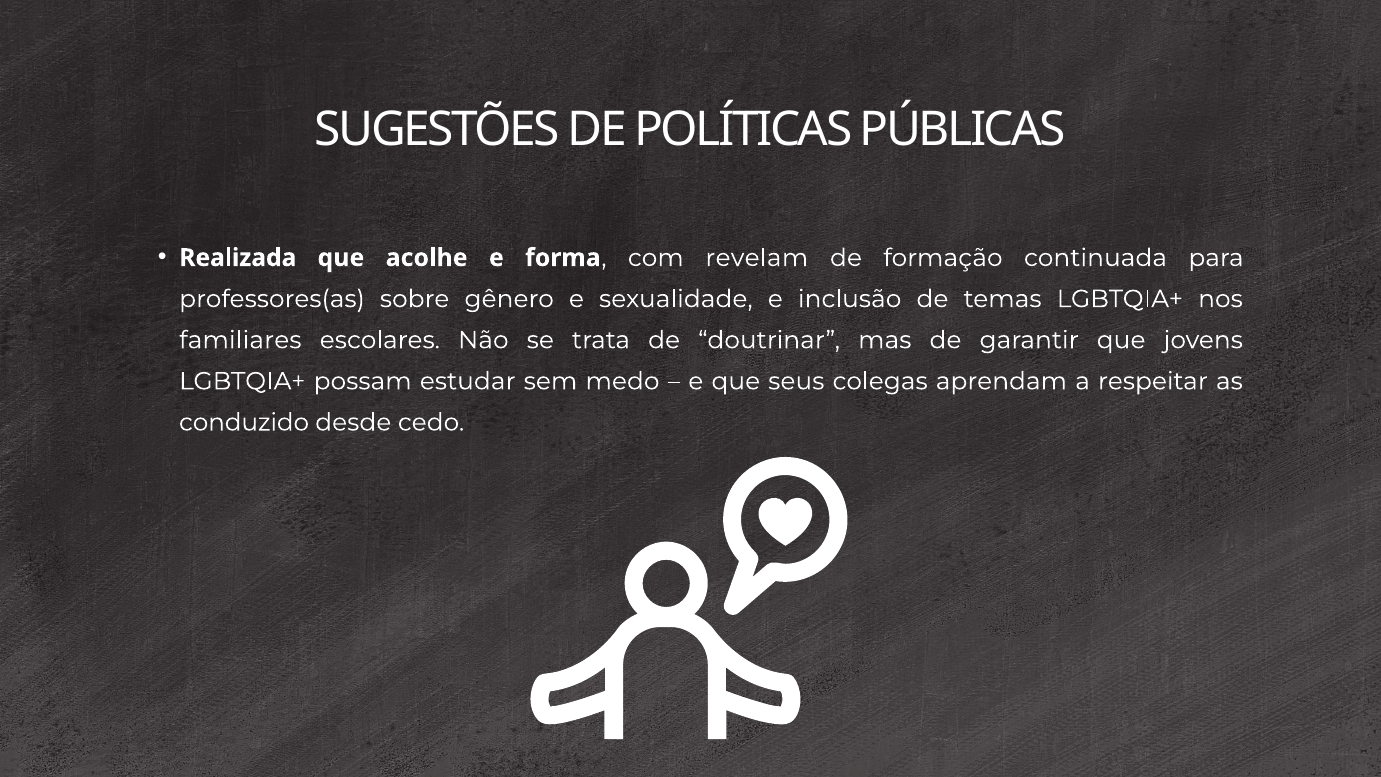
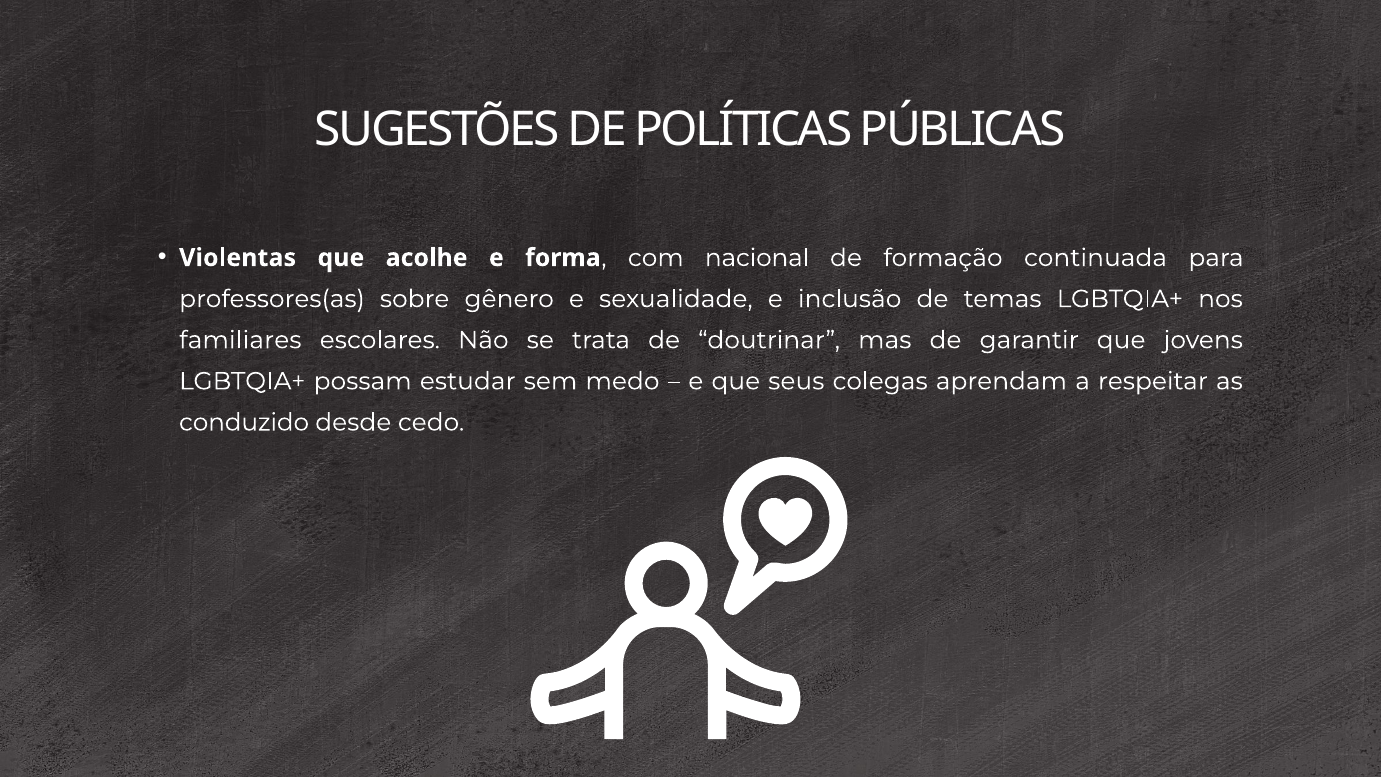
Realizada: Realizada -> Violentas (238, 258)
revelam: revelam -> nacional (757, 258)
